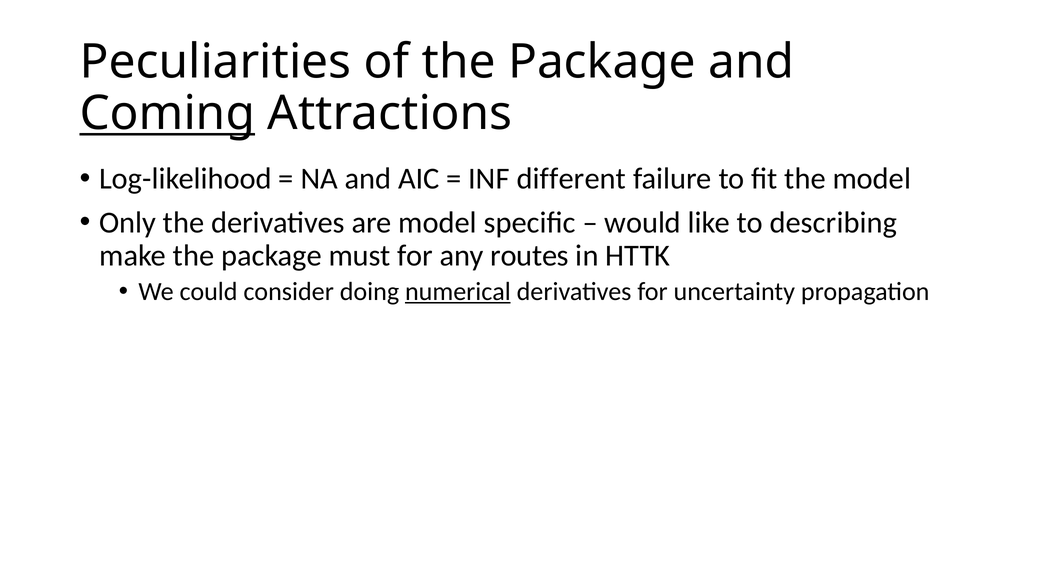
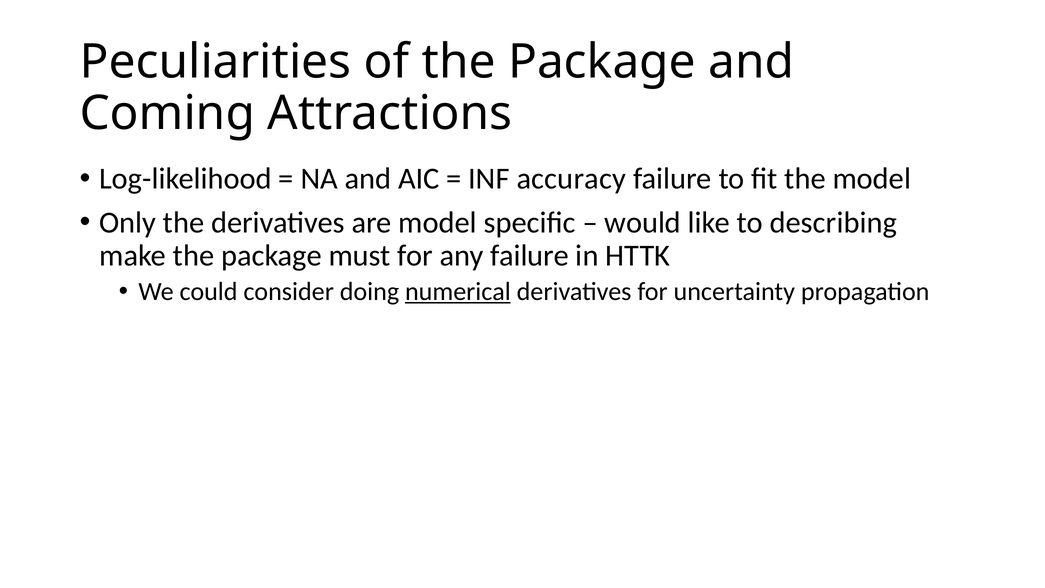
Coming underline: present -> none (167, 114)
different: different -> accuracy (571, 179)
any routes: routes -> failure (530, 255)
